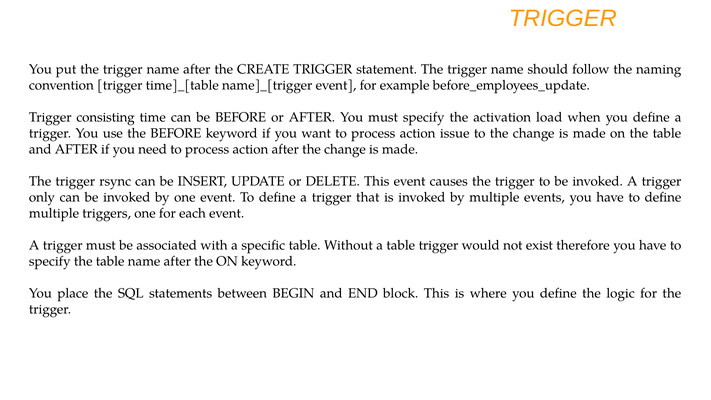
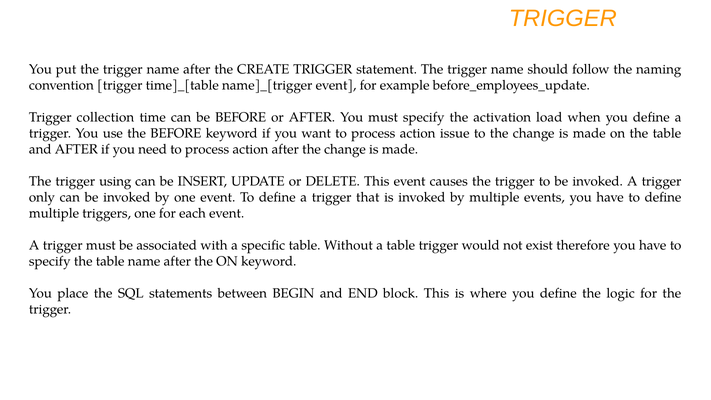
consisting: consisting -> collection (105, 117)
rsync: rsync -> using (115, 181)
